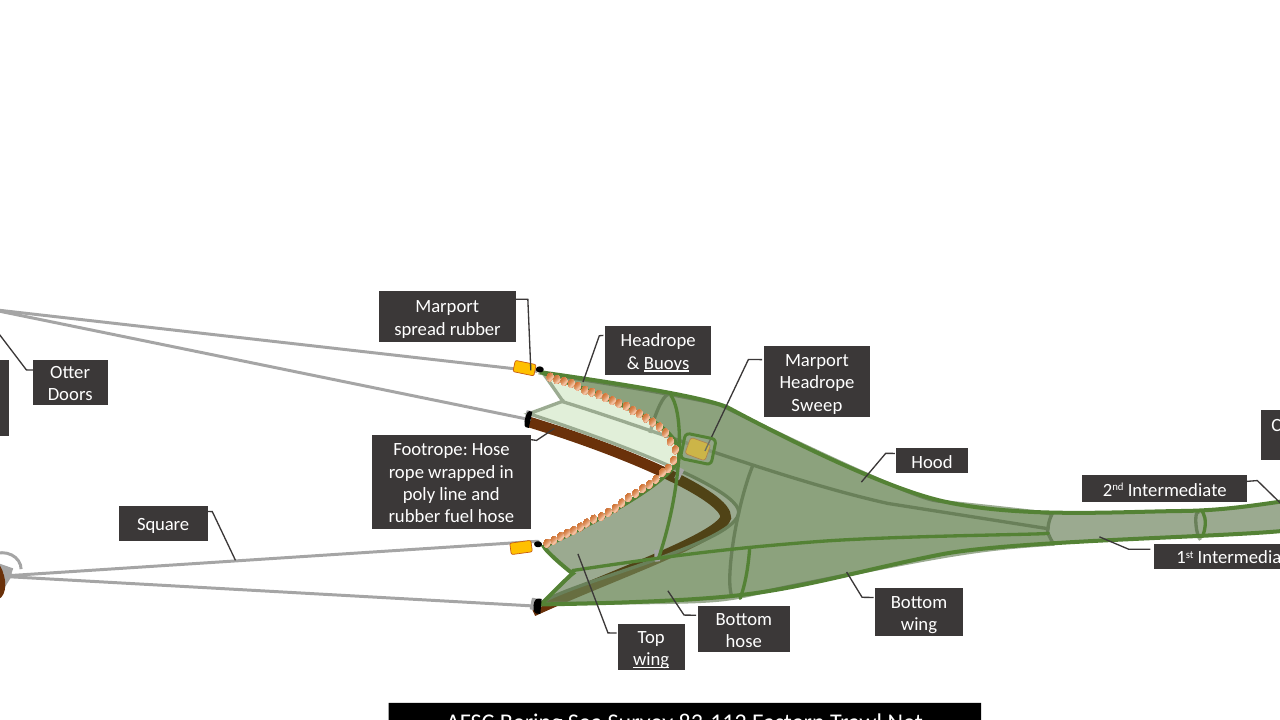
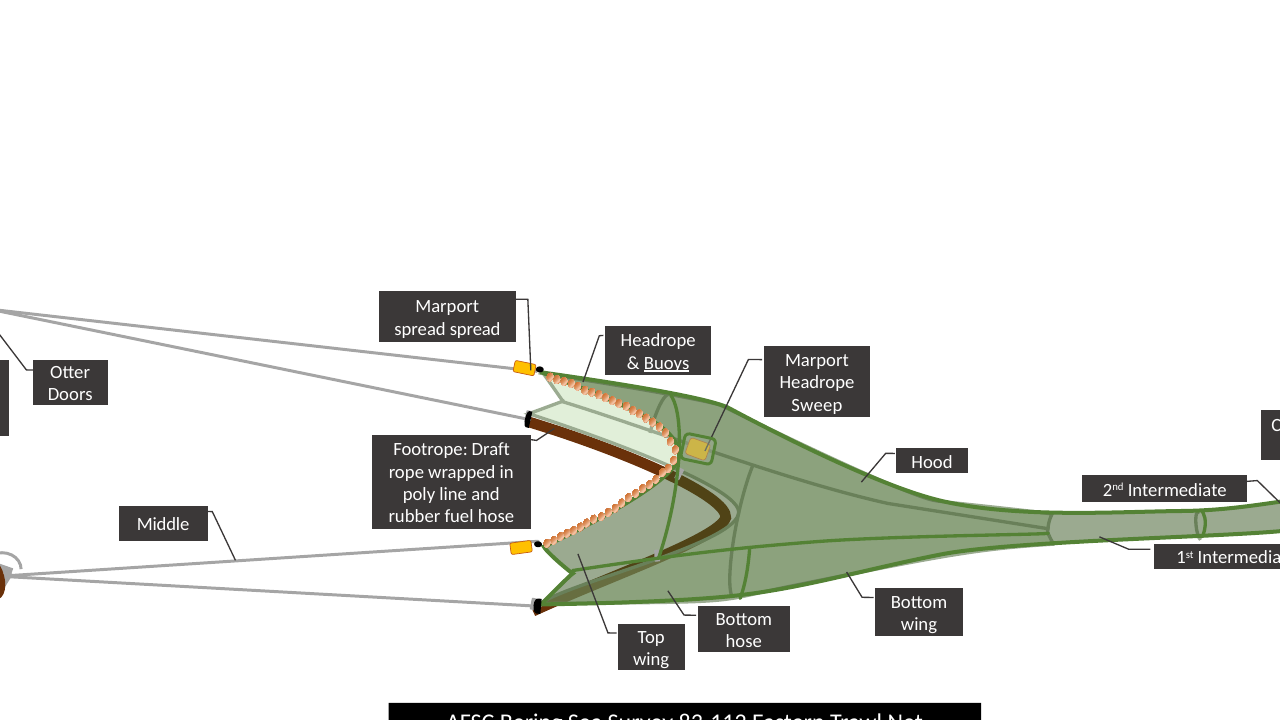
spread rubber: rubber -> spread (475, 329)
Footrope Hose: Hose -> Draft (491, 450)
Square: Square -> Middle (163, 525)
wing underline: present -> none (651, 660)
